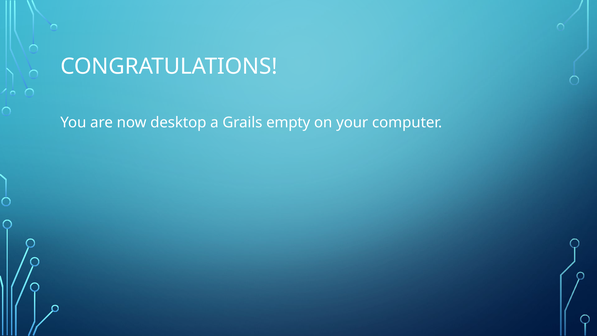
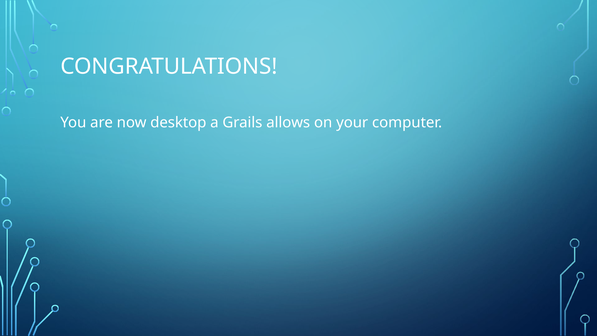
empty: empty -> allows (288, 122)
